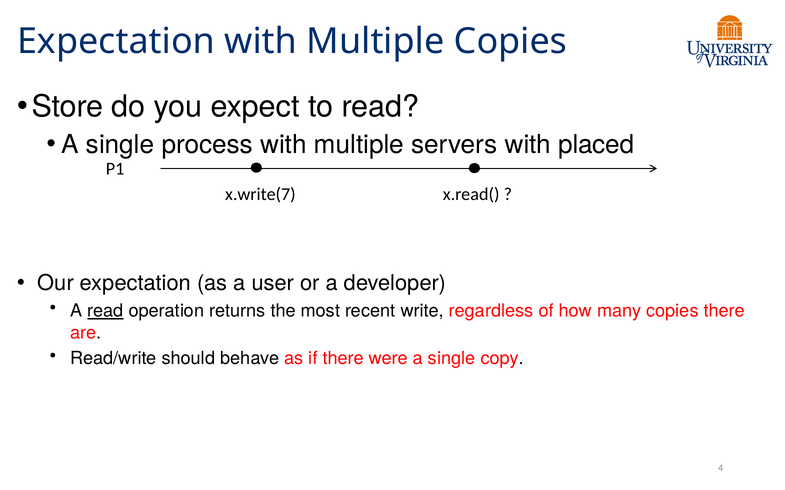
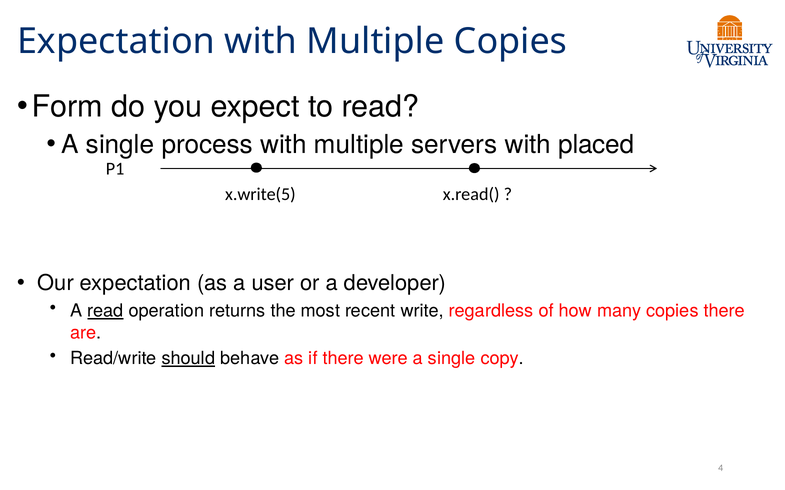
Store: Store -> Form (67, 107)
x.write(7: x.write(7 -> x.write(5 (260, 195)
should underline: none -> present (188, 359)
